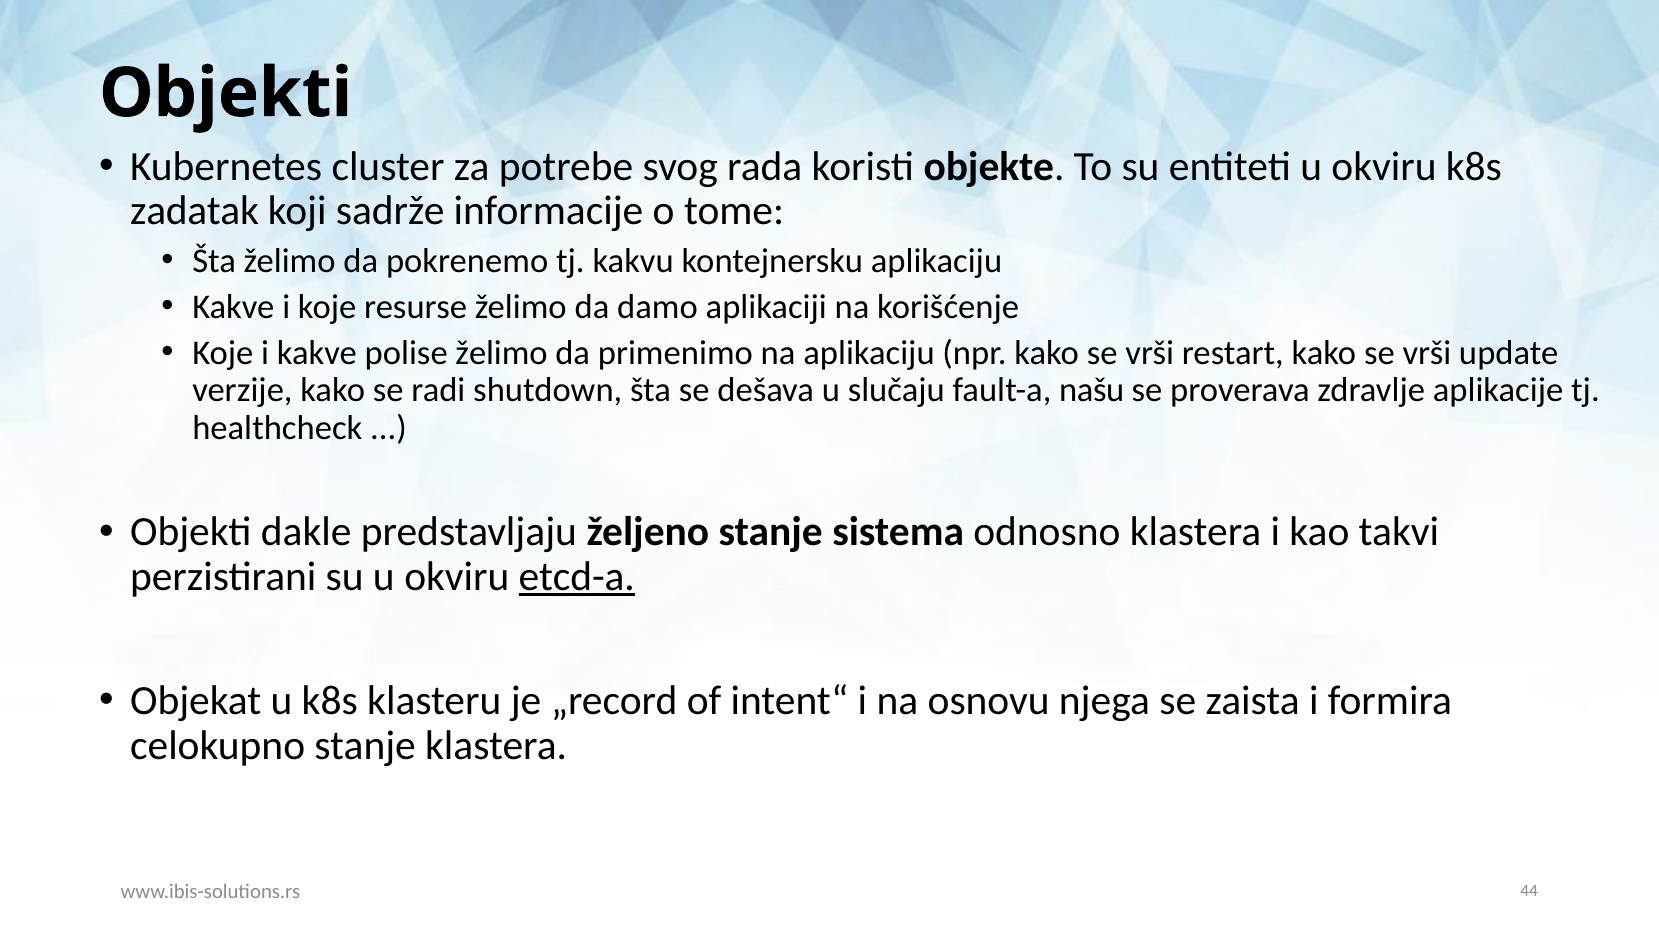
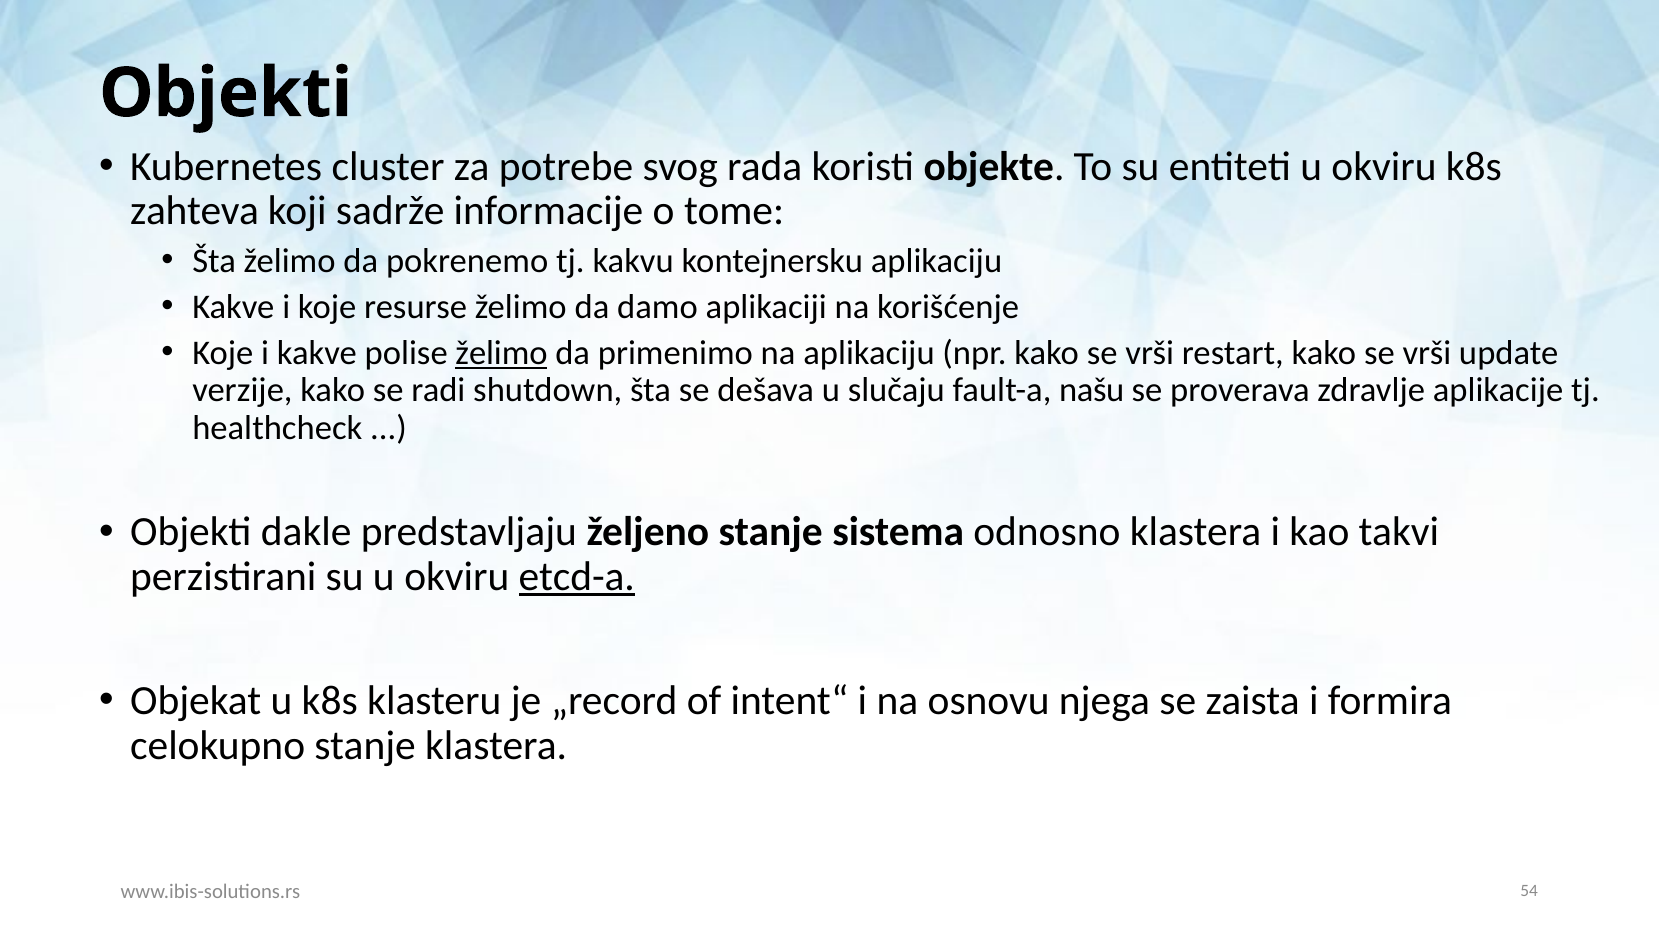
zadatak: zadatak -> zahteva (195, 211)
želimo underline: none -> present (502, 353)
44: 44 -> 54 (1529, 891)
